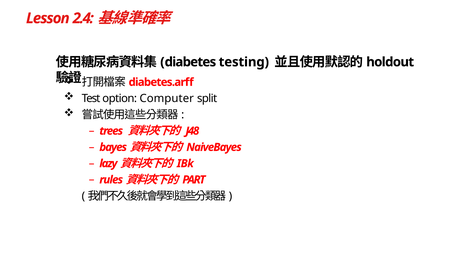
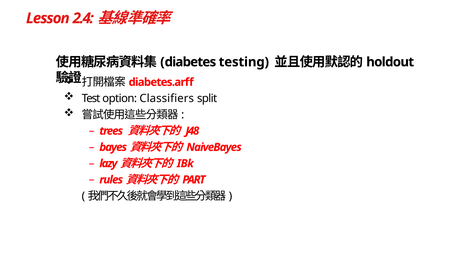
Computer: Computer -> Classifiers (167, 99)
